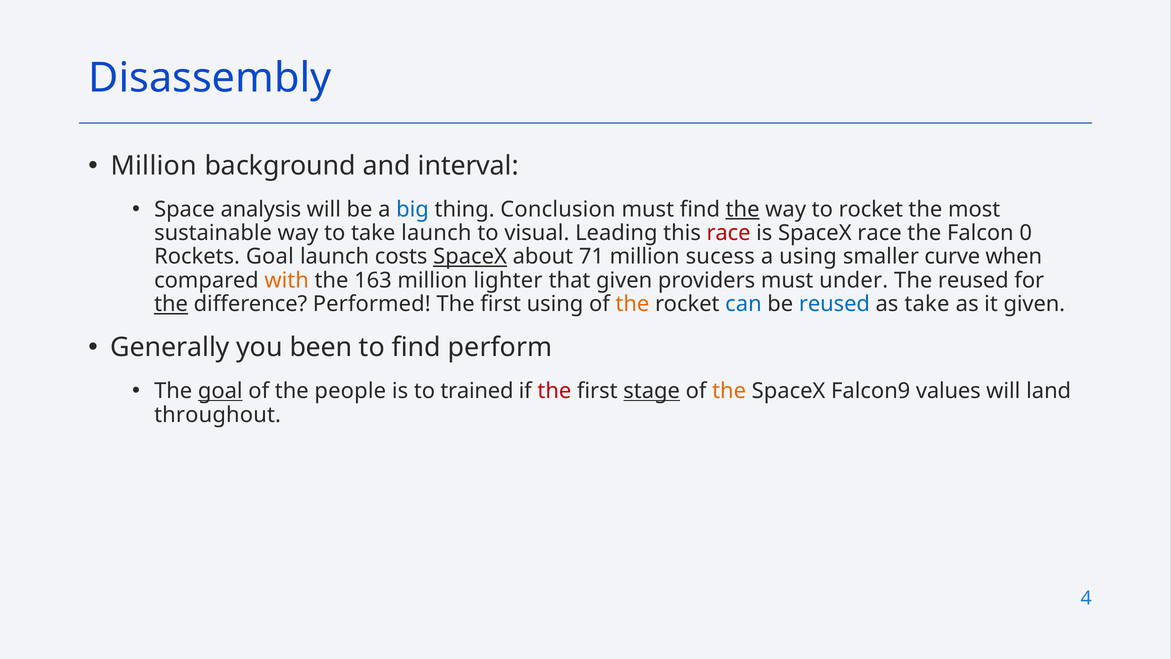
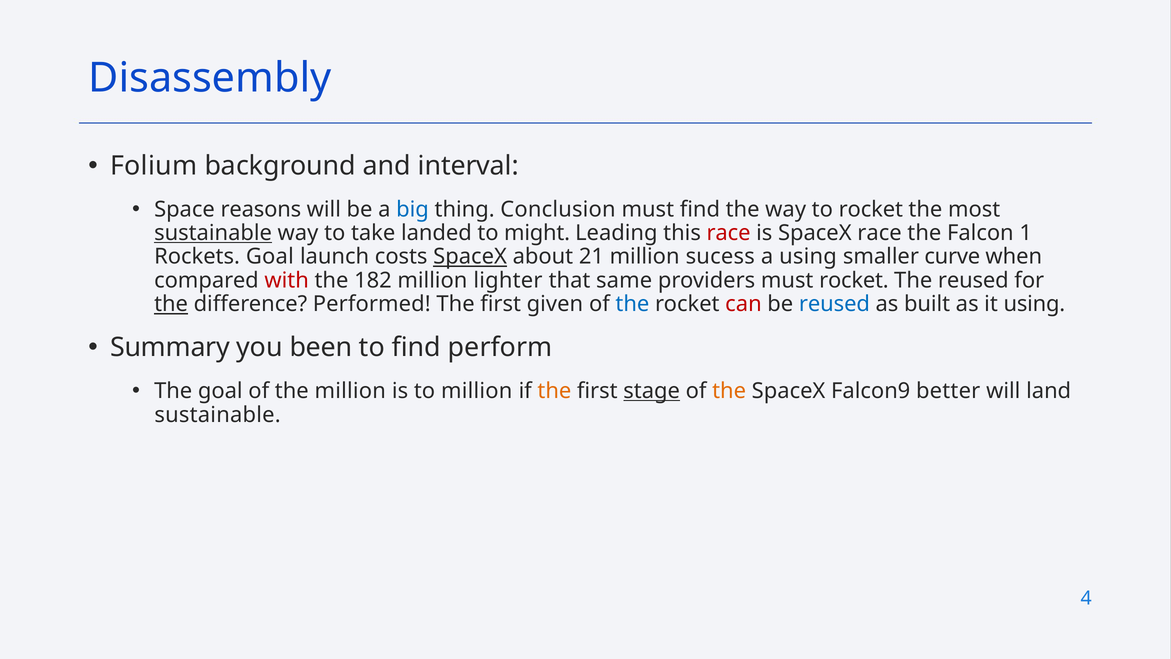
Million: Million -> Folium (154, 166)
analysis: analysis -> reasons (261, 209)
the underline: present -> none (743, 209)
sustainable underline: none -> present (213, 233)
take launch: launch -> landed (436, 233)
visual: visual -> might (537, 233)
0: 0 -> 1 (1026, 233)
71: 71 -> 21 (591, 257)
with colour: orange -> red (287, 280)
163: 163 -> 182 (373, 280)
that given: given -> same (624, 280)
must under: under -> rocket (854, 280)
first using: using -> given (555, 304)
the colour: orange -> blue (632, 304)
can colour: blue -> red (743, 304)
as take: take -> built (927, 304)
it given: given -> using (1034, 304)
Generally: Generally -> Summary (170, 347)
goal underline: present -> none (220, 391)
the people: people -> million (350, 391)
to trained: trained -> million (477, 391)
the colour: red -> orange (554, 391)
values: values -> better (948, 391)
throughout: throughout -> sustainable (218, 415)
